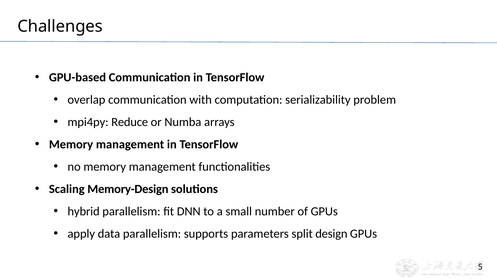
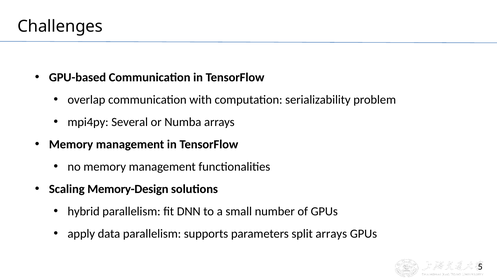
Reduce: Reduce -> Several (130, 122)
split design: design -> arrays (331, 234)
